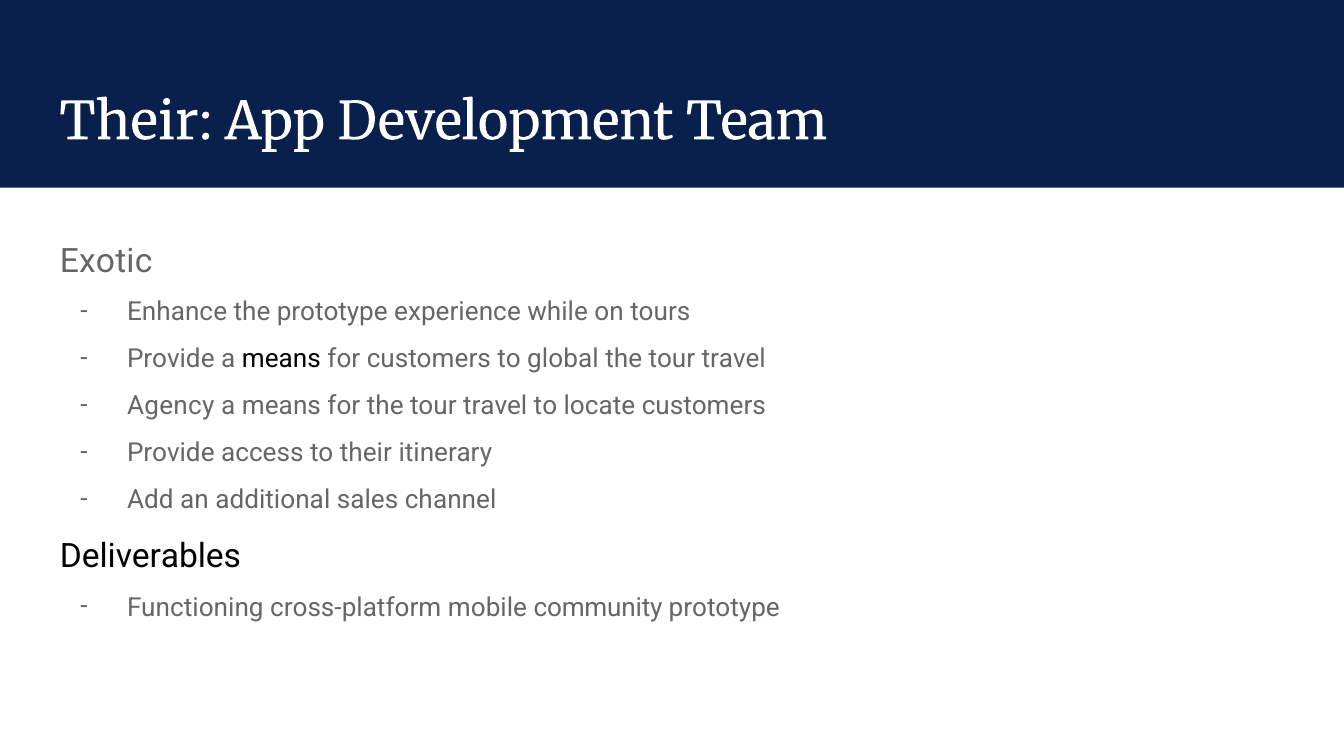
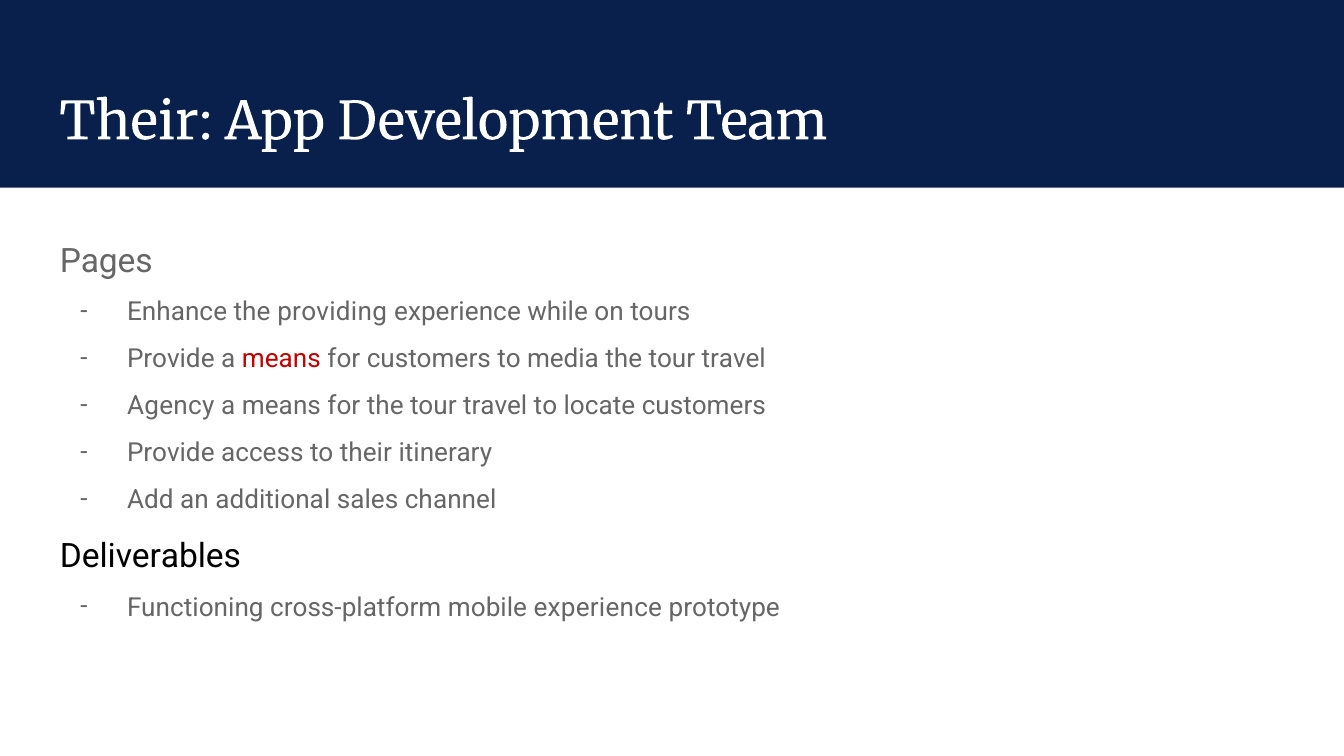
Exotic: Exotic -> Pages (106, 261)
the prototype: prototype -> providing (332, 312)
means colour: black -> red (281, 359)
global: global -> media (563, 359)
mobile community: community -> experience (598, 608)
